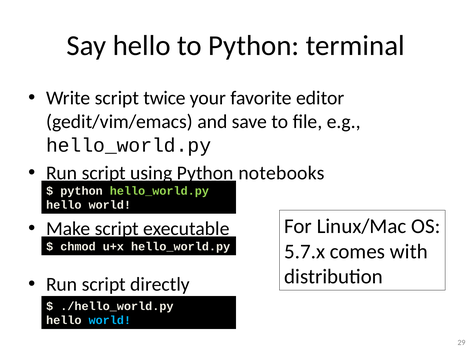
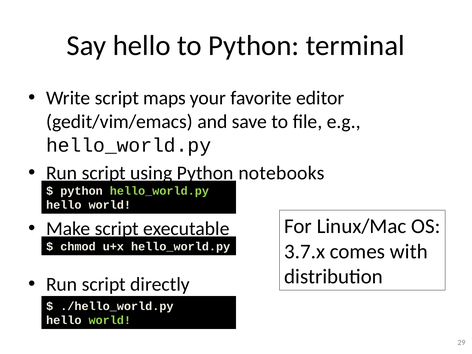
twice: twice -> maps (165, 98)
5.7.x: 5.7.x -> 3.7.x (305, 252)
world colour: light blue -> light green (110, 320)
